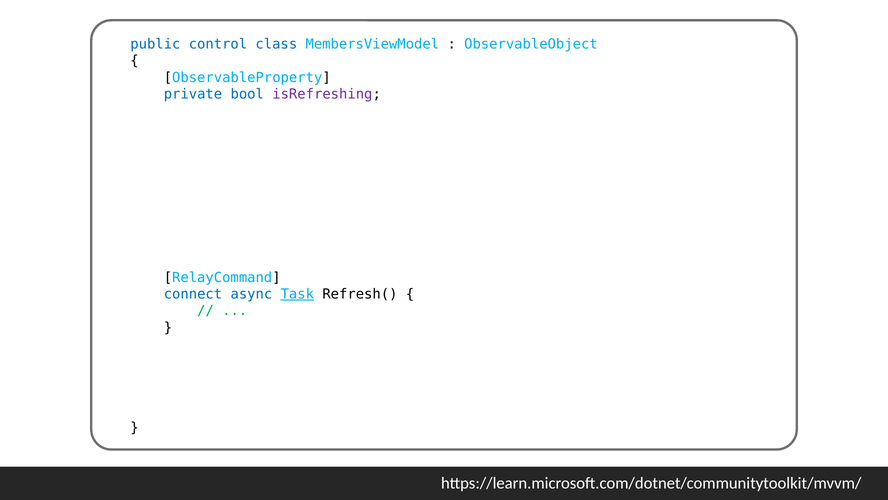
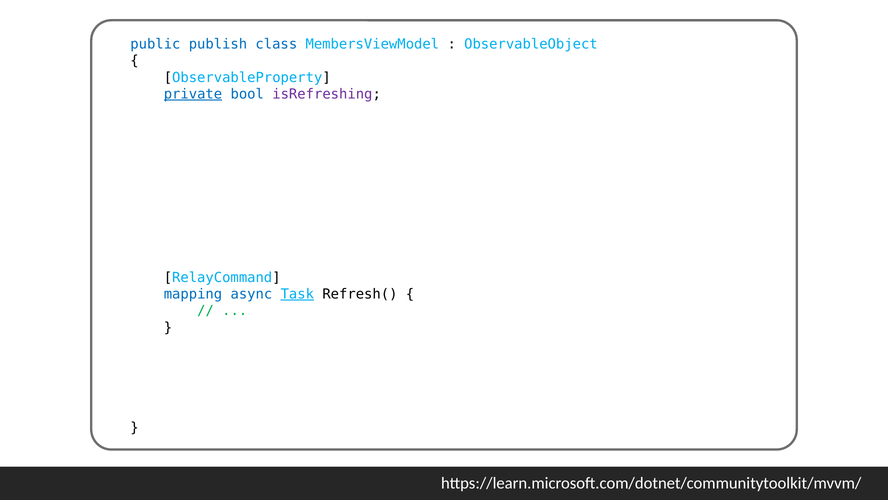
control: control -> publish (218, 44)
private underline: none -> present (193, 94)
connect: connect -> mapping (193, 294)
